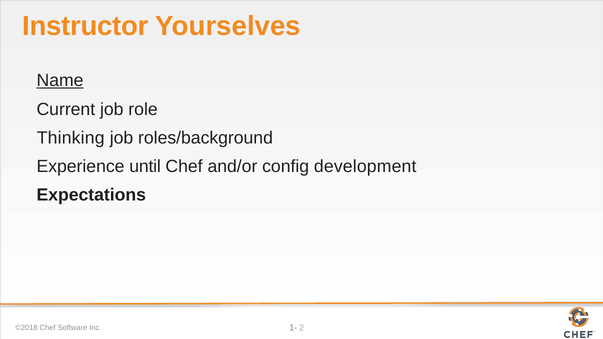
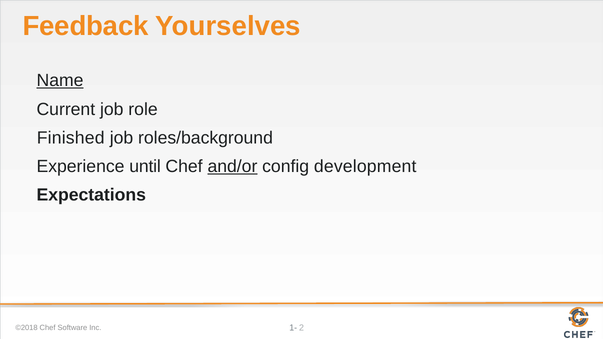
Instructor: Instructor -> Feedback (86, 26)
Thinking: Thinking -> Finished (71, 138)
and/or underline: none -> present (232, 167)
